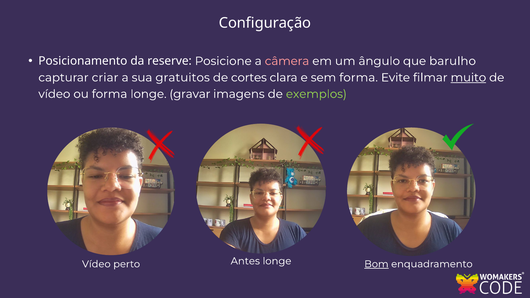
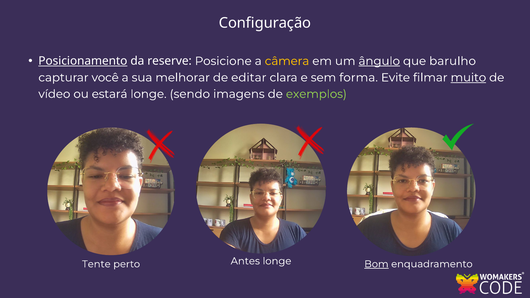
Posicionamento underline: none -> present (83, 61)
câmera colour: pink -> yellow (287, 61)
ângulo underline: none -> present (379, 61)
criar: criar -> você (105, 78)
gratuitos: gratuitos -> melhorar (183, 78)
cortes: cortes -> editar (249, 78)
ou forma: forma -> estará (110, 94)
gravar: gravar -> sendo (190, 94)
Vídeo: Vídeo -> Tente (96, 264)
